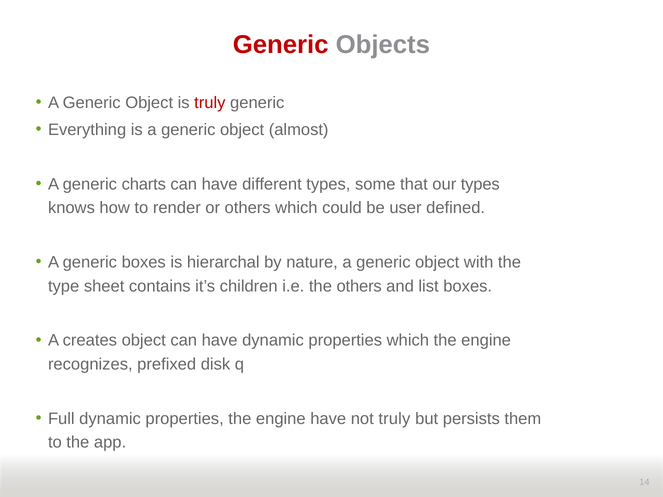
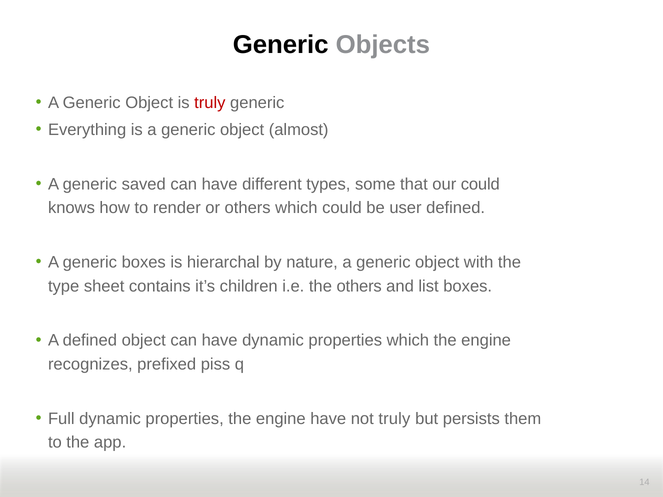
Generic colour: red -> black (281, 45)
charts: charts -> saved (144, 184)
our types: types -> could (480, 184)
A creates: creates -> defined (90, 341)
disk: disk -> piss (215, 364)
